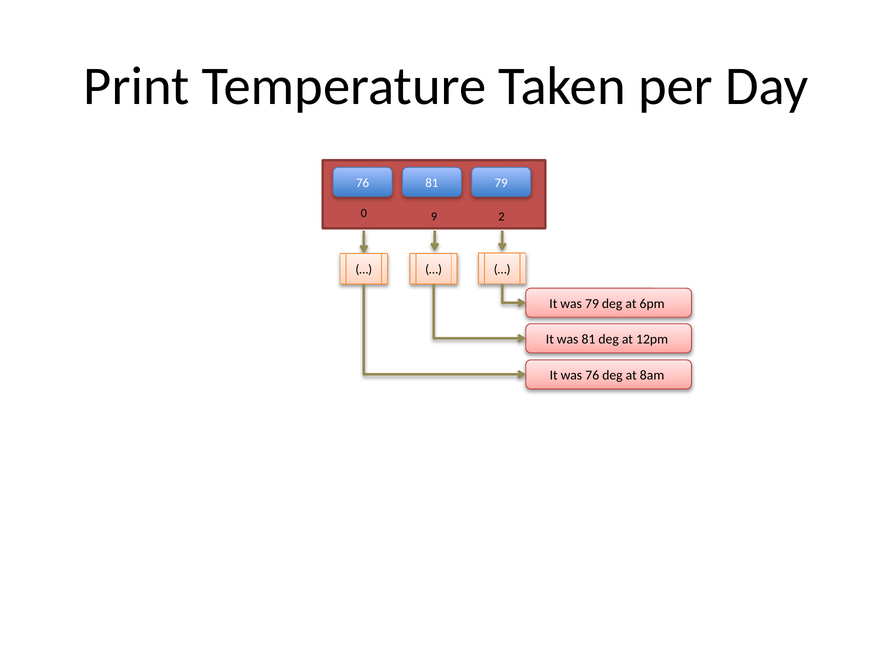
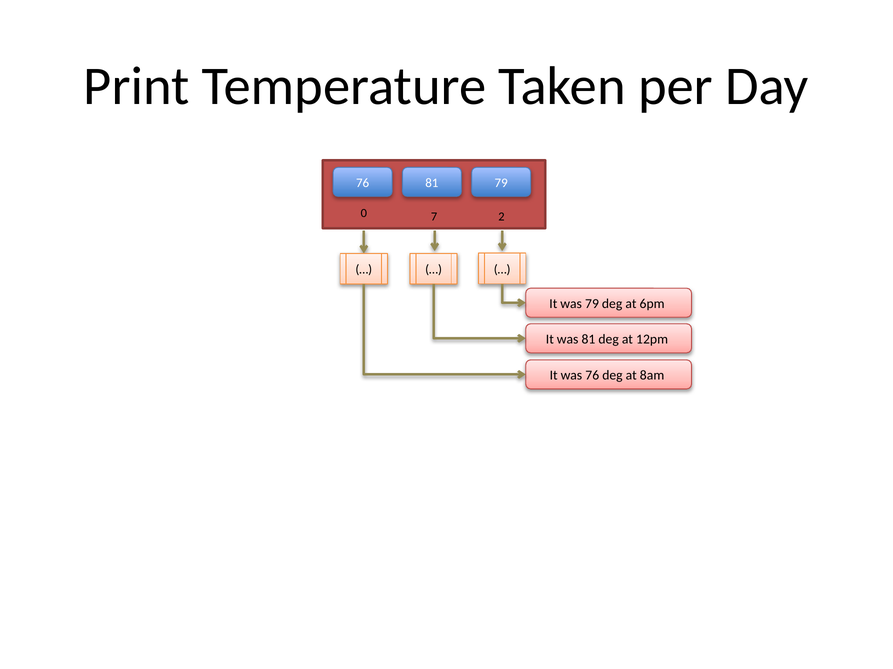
9: 9 -> 7 (434, 217)
